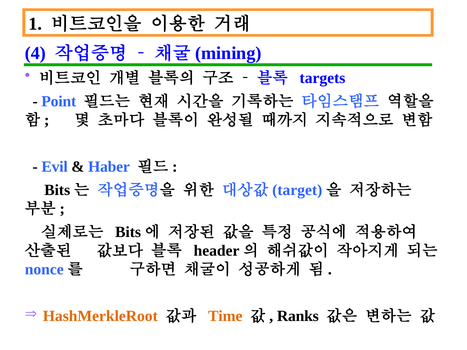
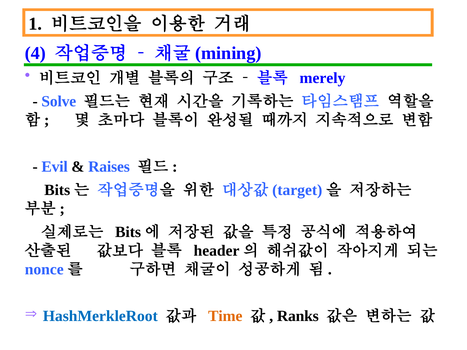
targets: targets -> merely (322, 78)
Point: Point -> Solve (59, 101)
Haber: Haber -> Raises (109, 167)
HashMerkleRoot colour: orange -> blue (100, 316)
